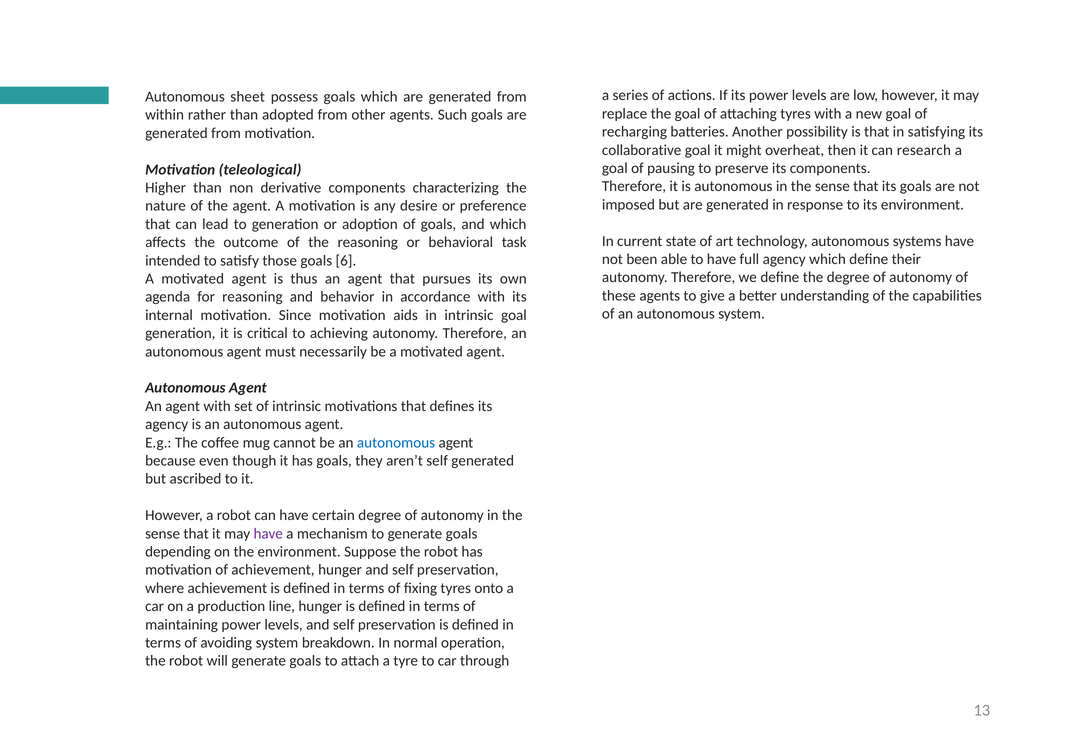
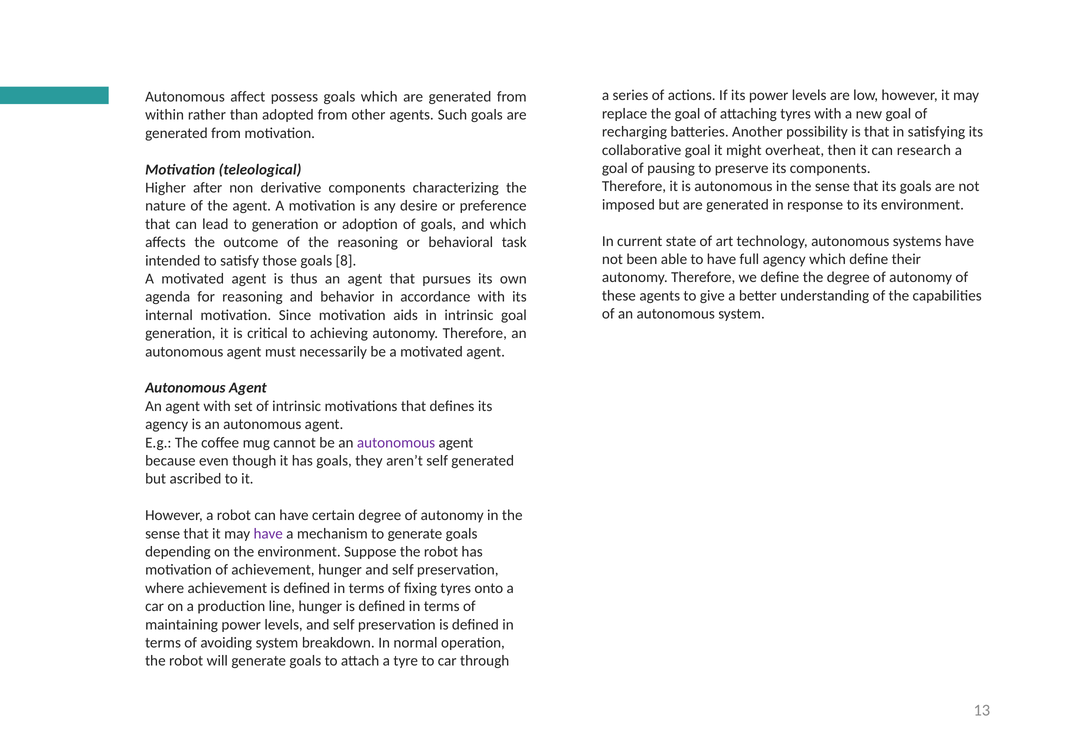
sheet: sheet -> affect (248, 97)
Higher than: than -> after (208, 188)
6: 6 -> 8 (346, 260)
autonomous colour: blue -> purple (396, 442)
